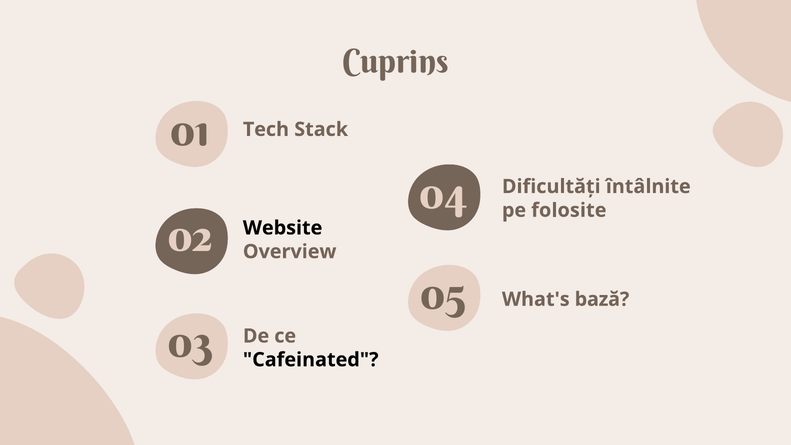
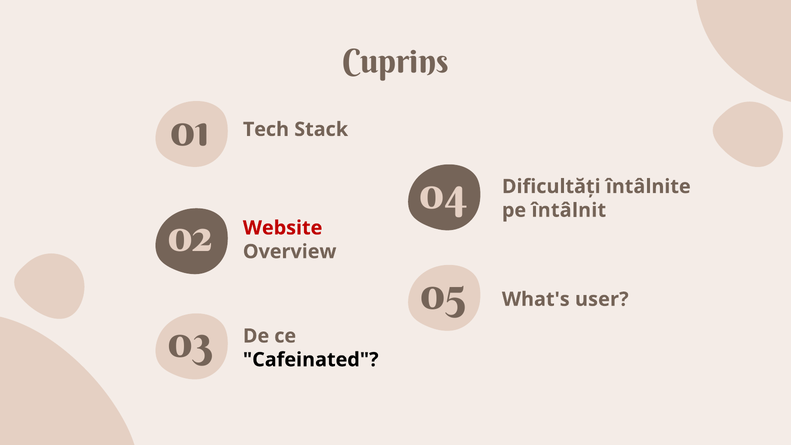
folosite: folosite -> întâlnit (569, 210)
Website colour: black -> red (283, 228)
bază: bază -> user (602, 299)
